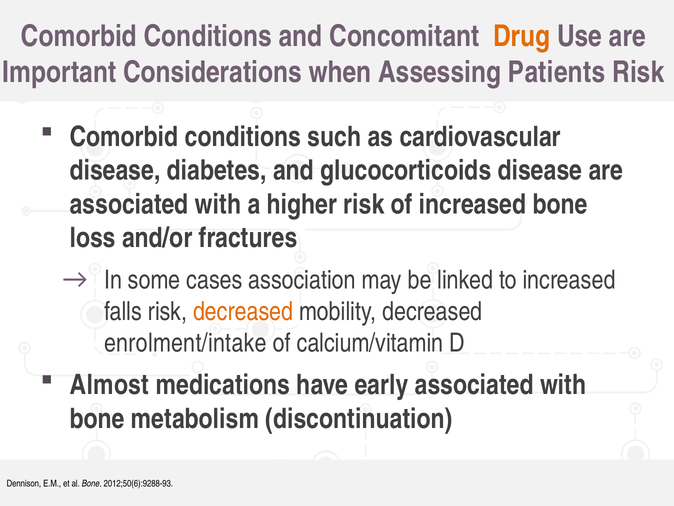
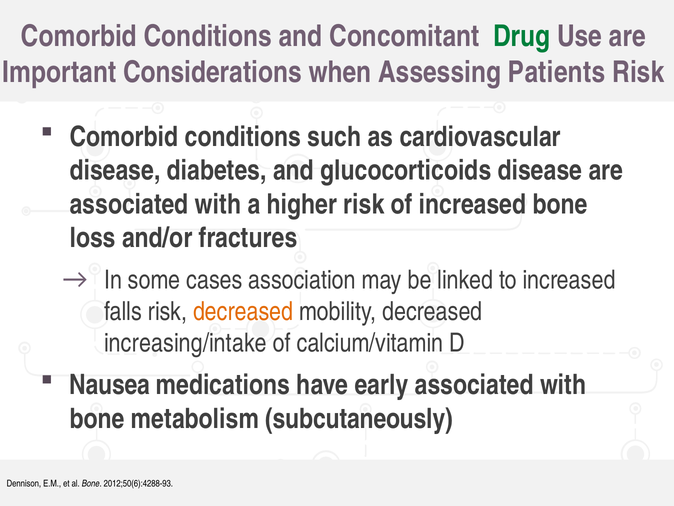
Drug colour: orange -> green (522, 36)
enrolment/intake: enrolment/intake -> increasing/intake (185, 343)
Almost: Almost -> Nausea (110, 385)
discontinuation: discontinuation -> subcutaneously (359, 418)
2012;50(6):9288-93: 2012;50(6):9288-93 -> 2012;50(6):4288-93 (138, 483)
